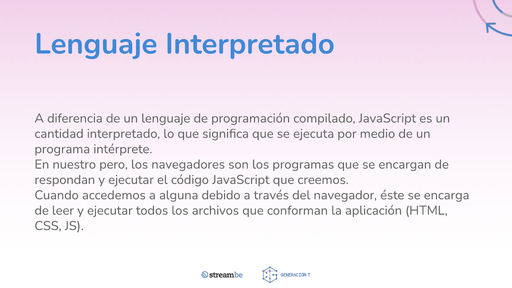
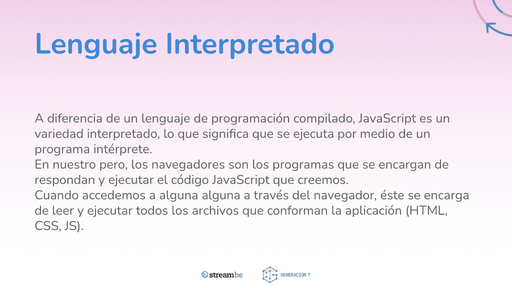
cantidad: cantidad -> variedad (59, 134)
alguna debido: debido -> alguna (221, 195)
